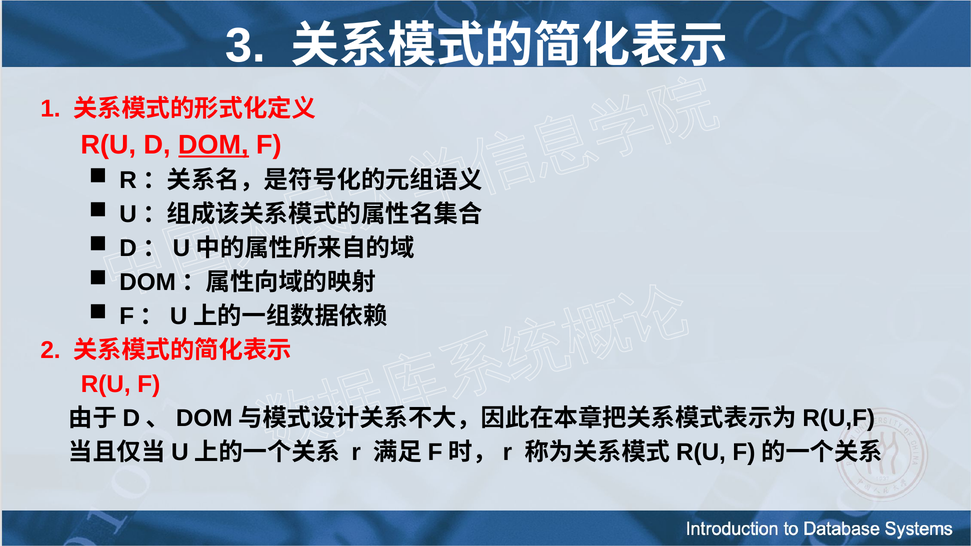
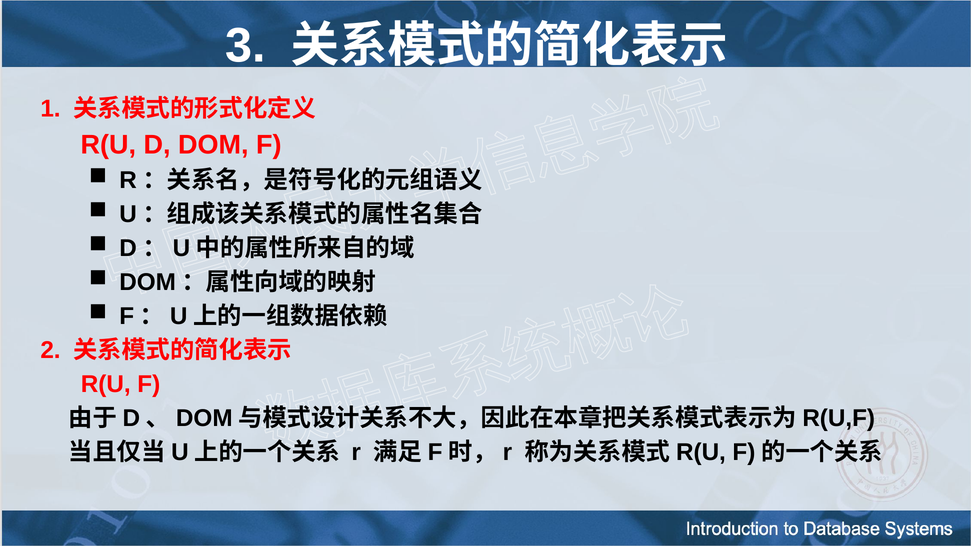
DOM underline: present -> none (214, 145)
